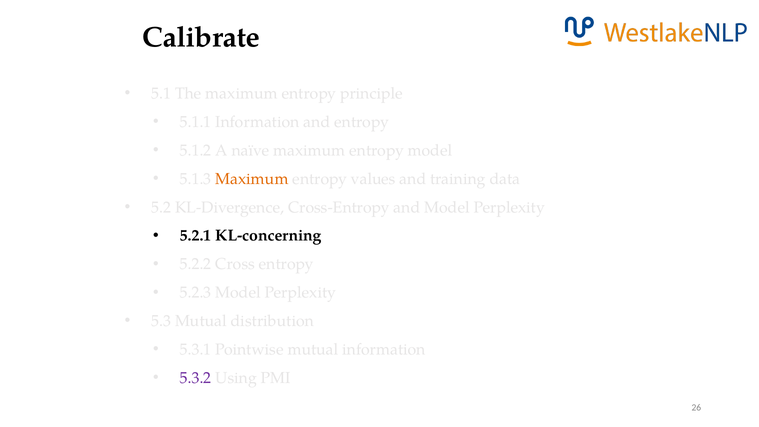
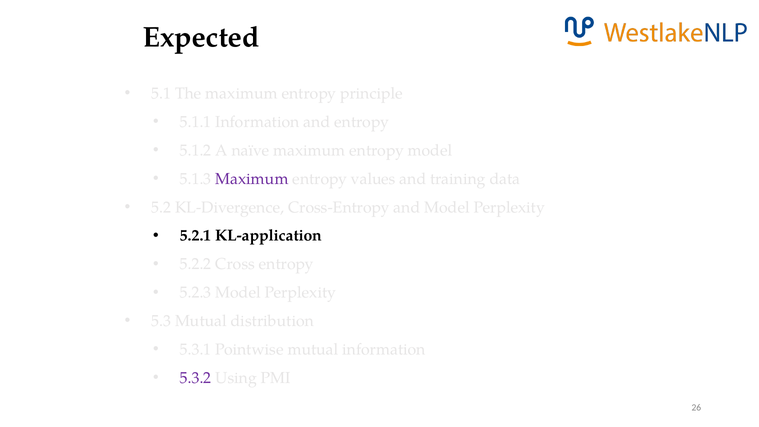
Calibrate: Calibrate -> Expected (201, 37)
Maximum colour: orange -> purple (252, 179)
KL-concerning: KL-concerning -> KL-application (269, 236)
